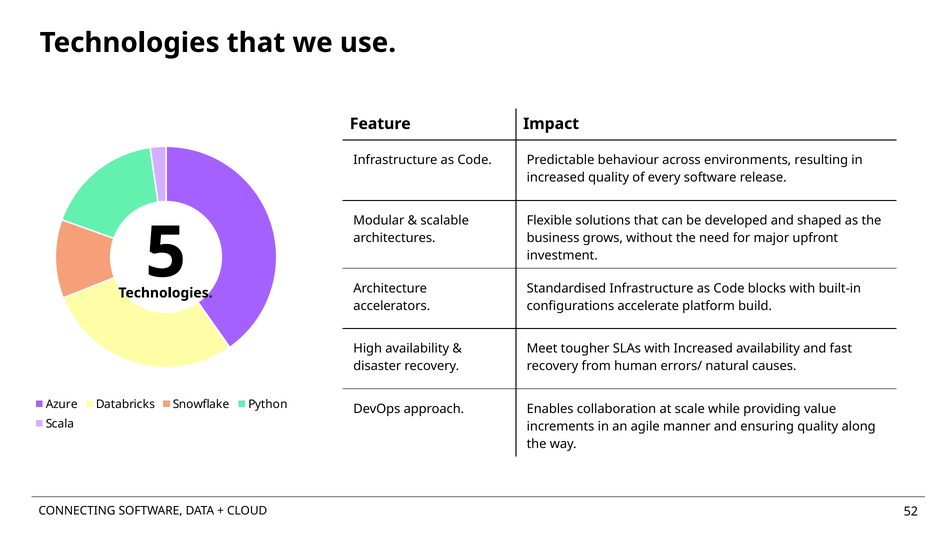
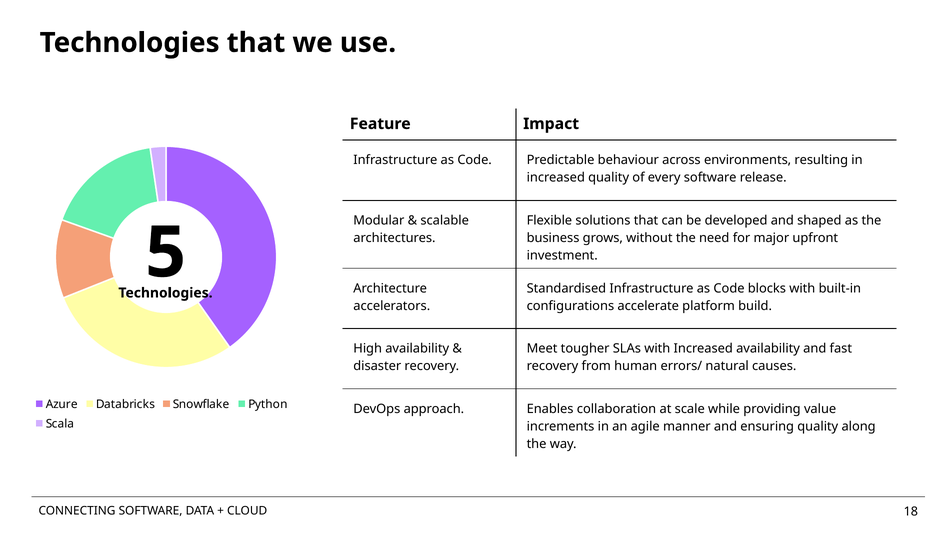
52: 52 -> 18 (911, 511)
